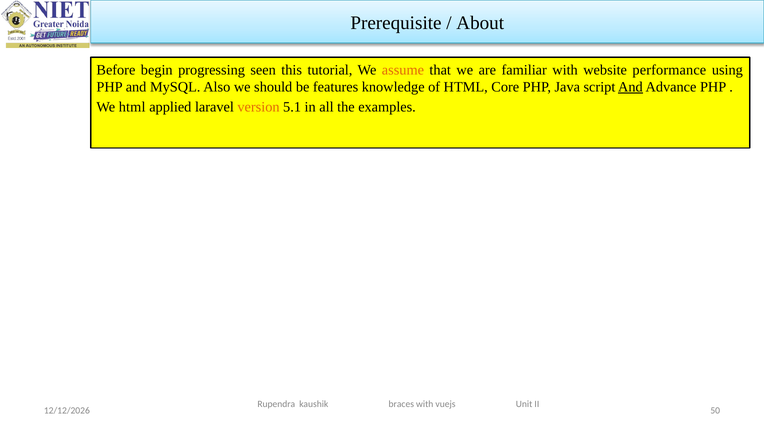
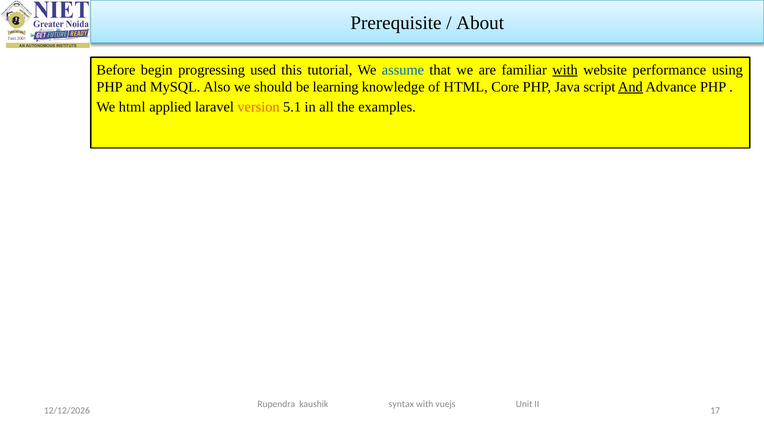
seen: seen -> used (263, 70)
assume colour: orange -> blue (403, 70)
with underline: none -> present (565, 70)
features: features -> learning (336, 87)
braces: braces -> syntax (401, 404)
50: 50 -> 17 (715, 410)
